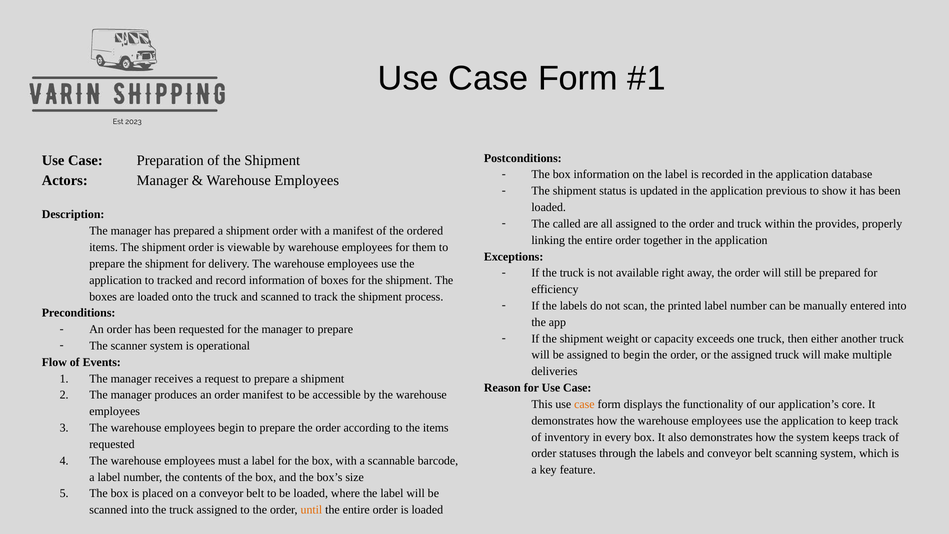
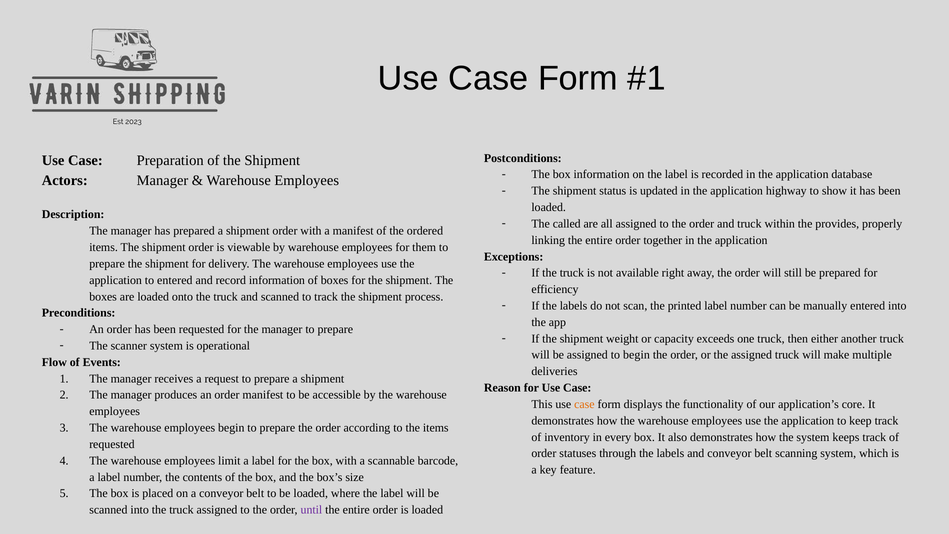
previous: previous -> highway (786, 191)
to tracked: tracked -> entered (175, 280)
must: must -> limit (229, 461)
until colour: orange -> purple (311, 510)
